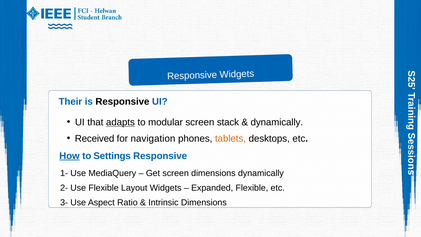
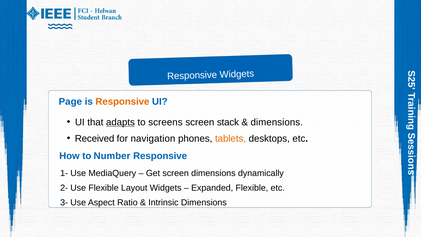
Their: Their -> Page (70, 102)
Responsive colour: black -> orange (122, 102)
modular: modular -> screens (165, 122)
dynamically: dynamically -> dimensions (277, 122)
How underline: present -> none (69, 156)
Settings: Settings -> Number (112, 156)
